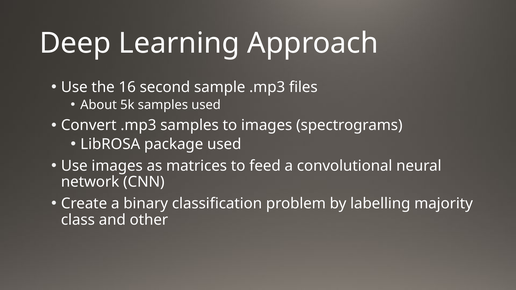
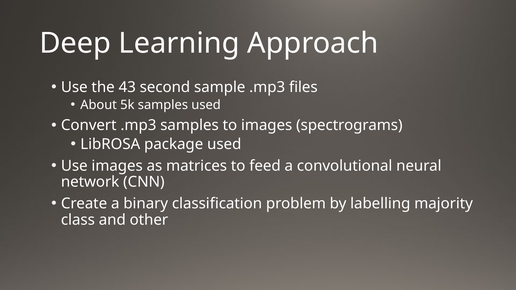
16: 16 -> 43 (127, 87)
